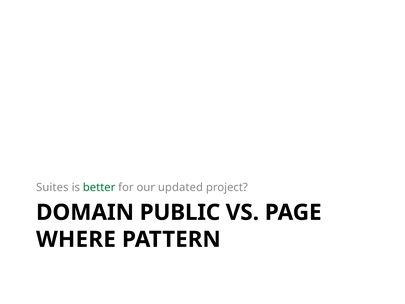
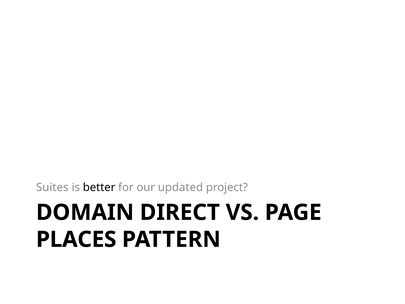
better colour: green -> black (99, 187)
PUBLIC: PUBLIC -> DIRECT (180, 212)
WHERE: WHERE -> PLACES (76, 239)
